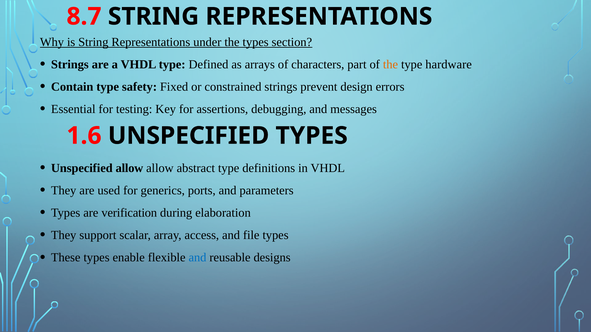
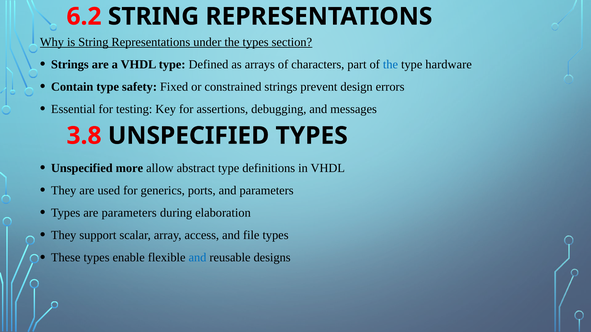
8.7: 8.7 -> 6.2 (84, 16)
the colour: orange -> blue (390, 64)
1.6: 1.6 -> 3.8 (84, 136)
Unspecified allow: allow -> more (129, 168)
are verification: verification -> parameters (129, 213)
